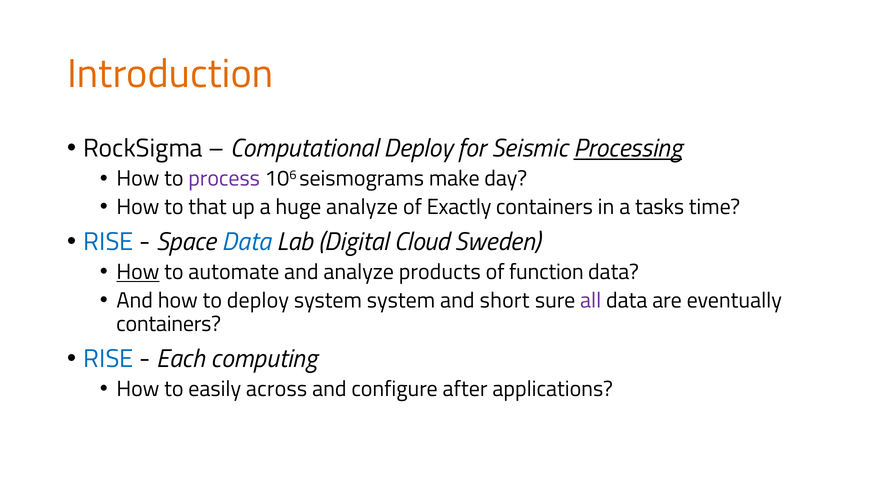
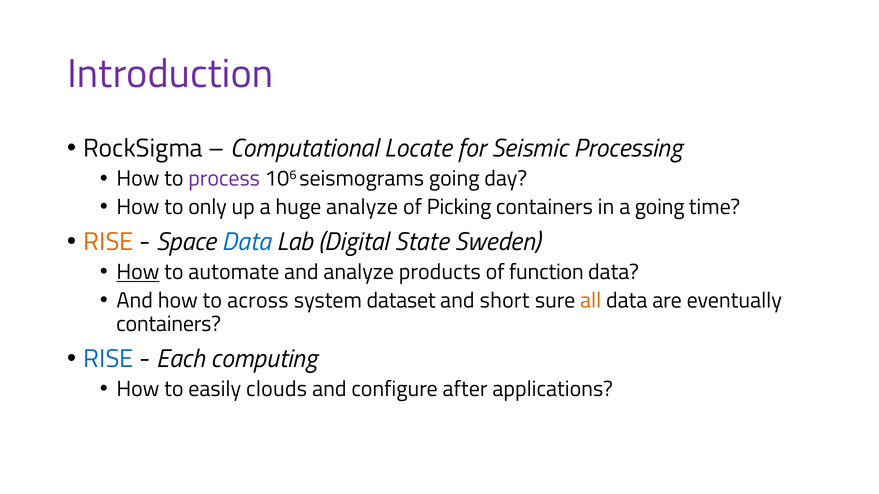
Introduction colour: orange -> purple (170, 74)
Computational Deploy: Deploy -> Locate (418, 149)
Processing underline: present -> none (628, 149)
seismograms make: make -> going (454, 179)
that: that -> only (208, 207)
Exactly: Exactly -> Picking (459, 207)
a tasks: tasks -> going (660, 207)
RISE colour: blue -> orange (109, 242)
Cloud: Cloud -> State (422, 242)
to deploy: deploy -> across (258, 301)
system system: system -> dataset (401, 301)
all colour: purple -> orange (591, 301)
across: across -> clouds (277, 389)
